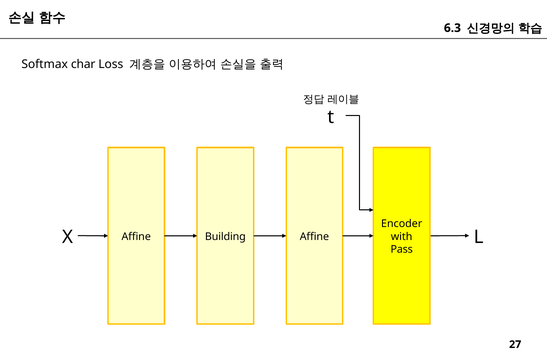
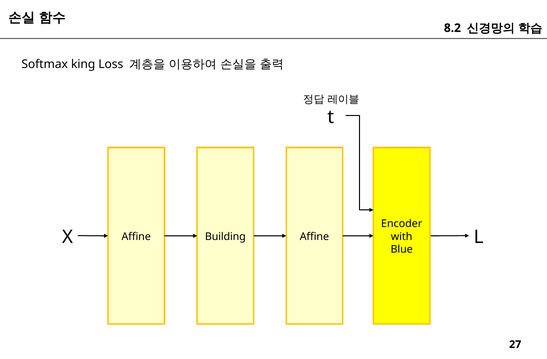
6.3: 6.3 -> 8.2 (452, 28)
char: char -> king (83, 64)
Pass: Pass -> Blue (402, 249)
